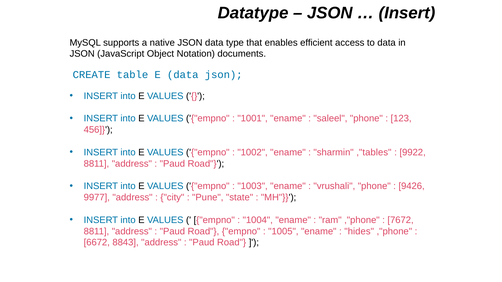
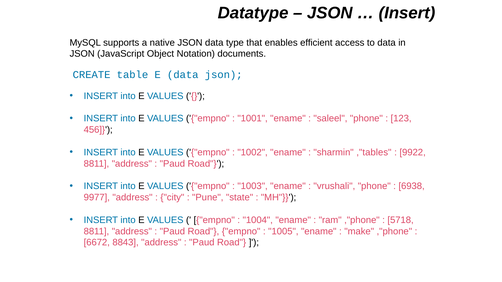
9426: 9426 -> 6938 (412, 186)
7672: 7672 -> 5718 (401, 220)
hides: hides -> make (359, 232)
